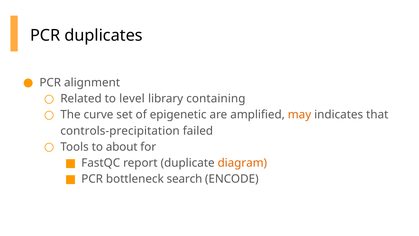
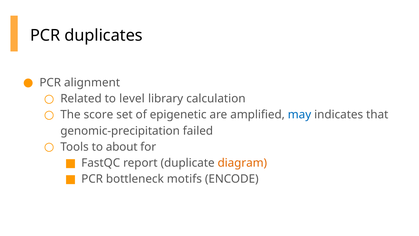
containing: containing -> calculation (216, 99)
curve: curve -> score (98, 115)
may colour: orange -> blue (300, 115)
controls-precipitation: controls-precipitation -> genomic-precipitation (120, 131)
search: search -> motifs (184, 179)
